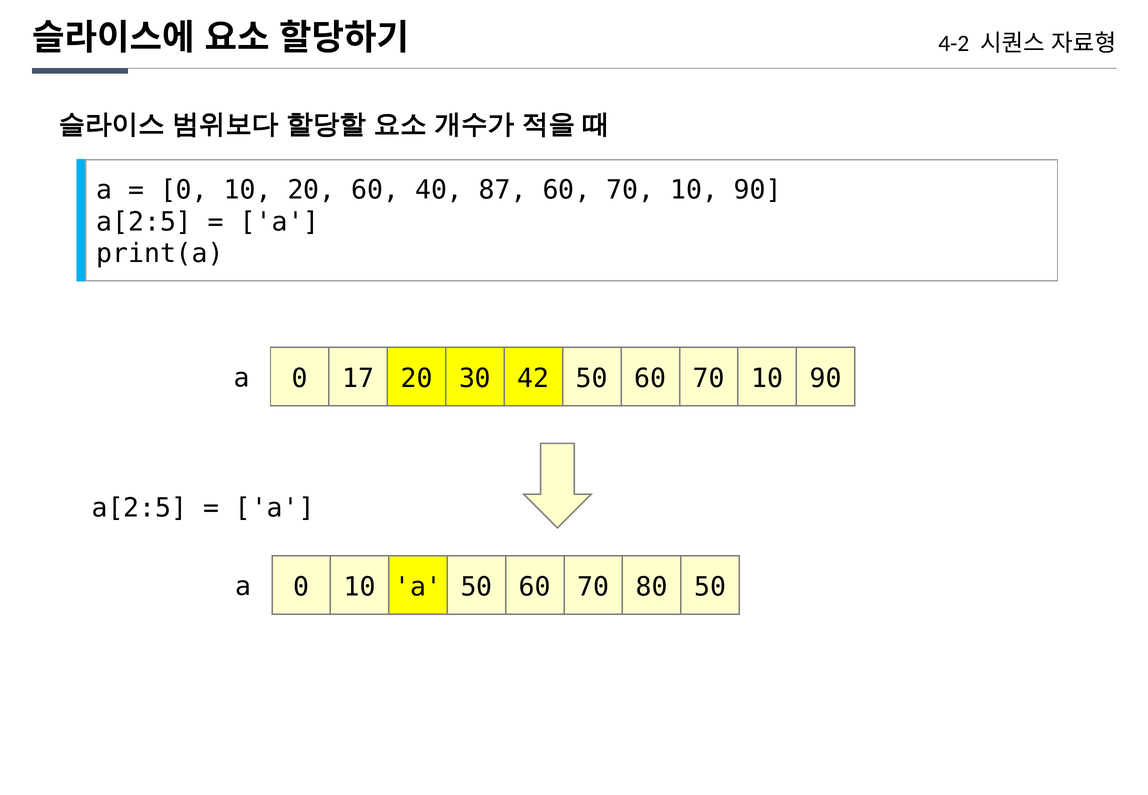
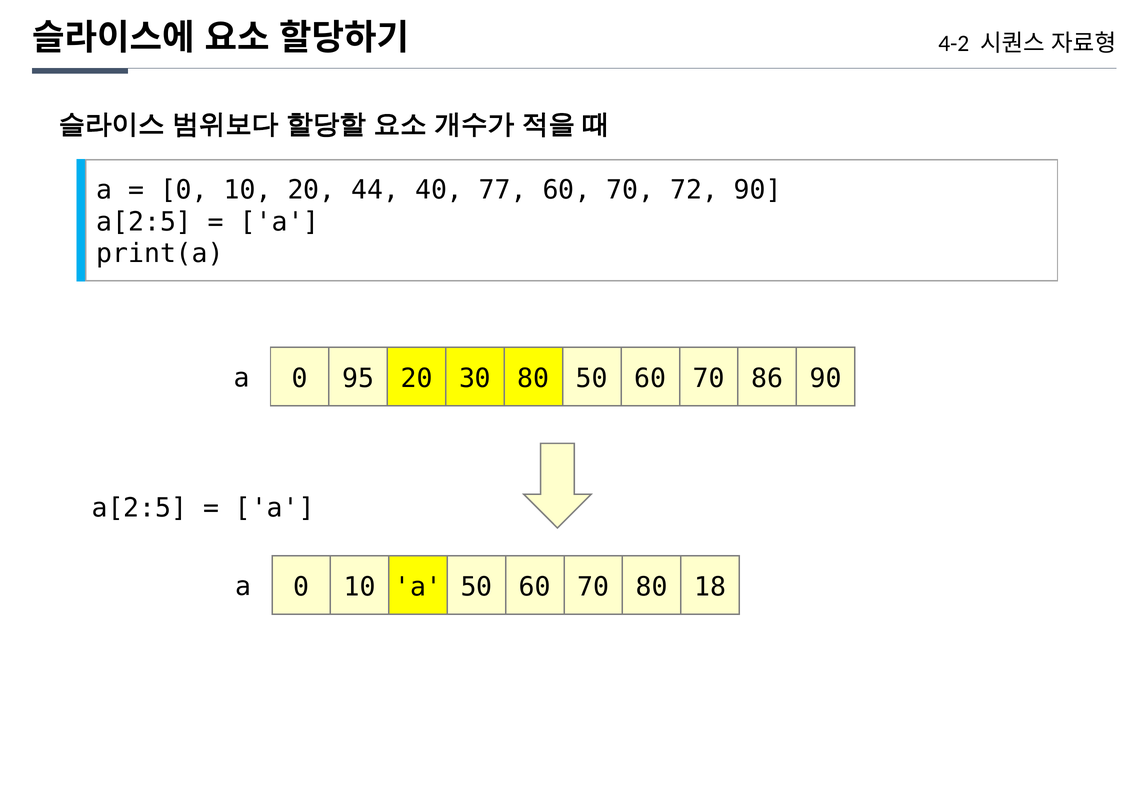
20 60: 60 -> 44 (375, 190)
87: 87 -> 77 (503, 190)
10: 10 -> 72 (694, 190)
17: 17 -> 95 (358, 378)
30 42: 42 -> 80 (533, 378)
50 60 70 10: 10 -> 86 (767, 378)
80 50: 50 -> 18 (710, 587)
